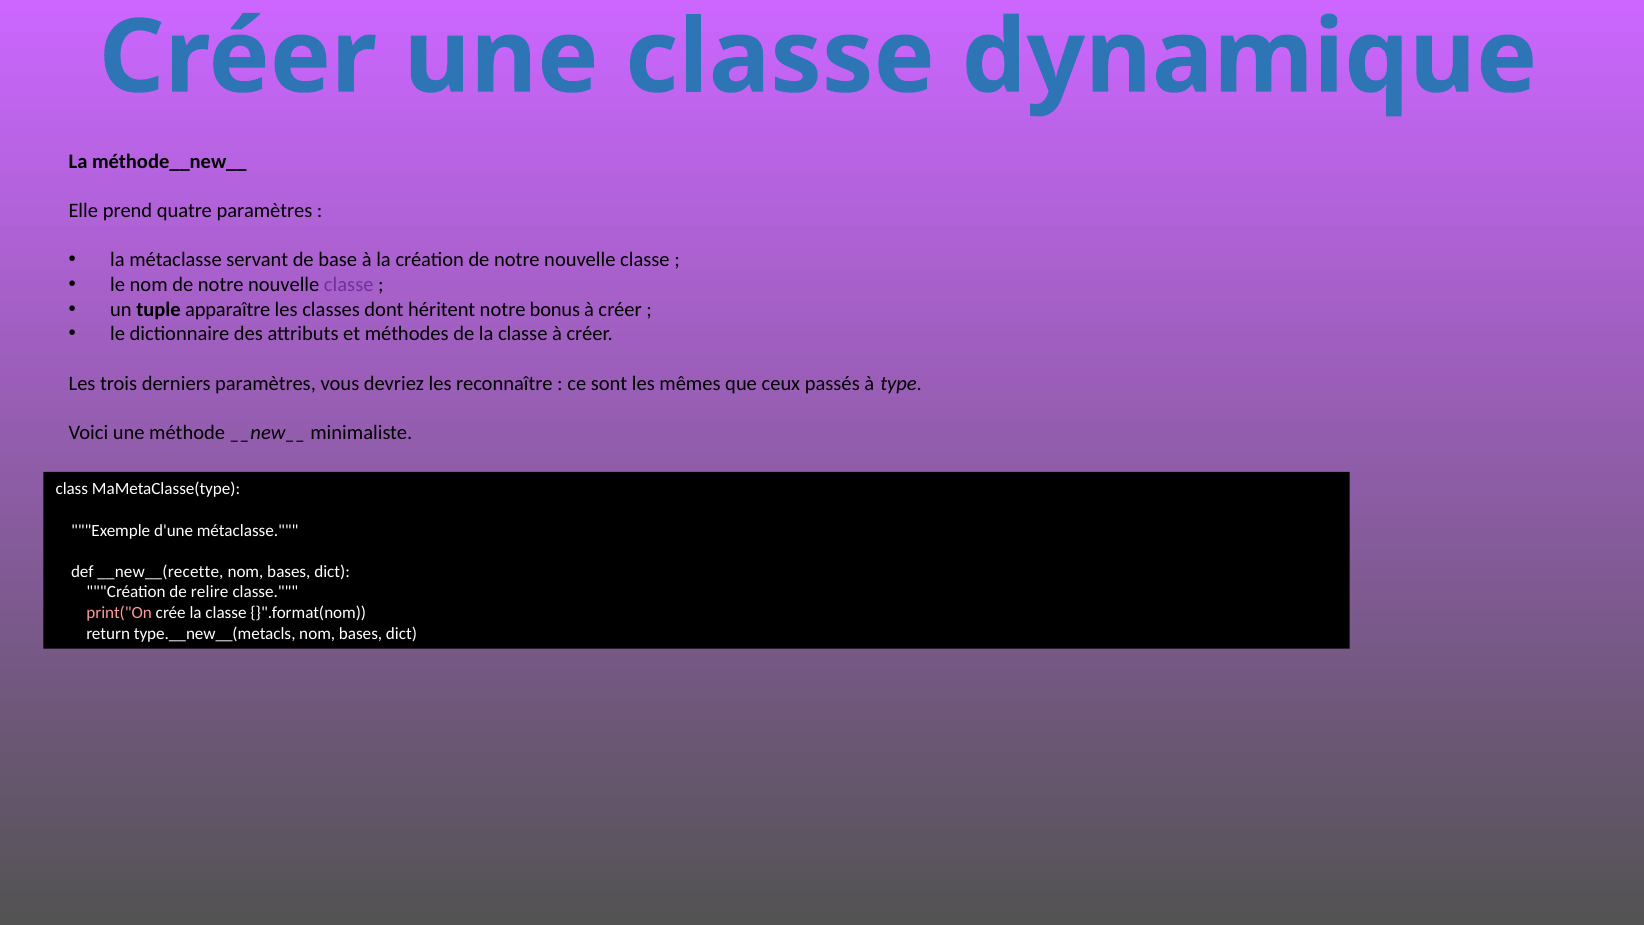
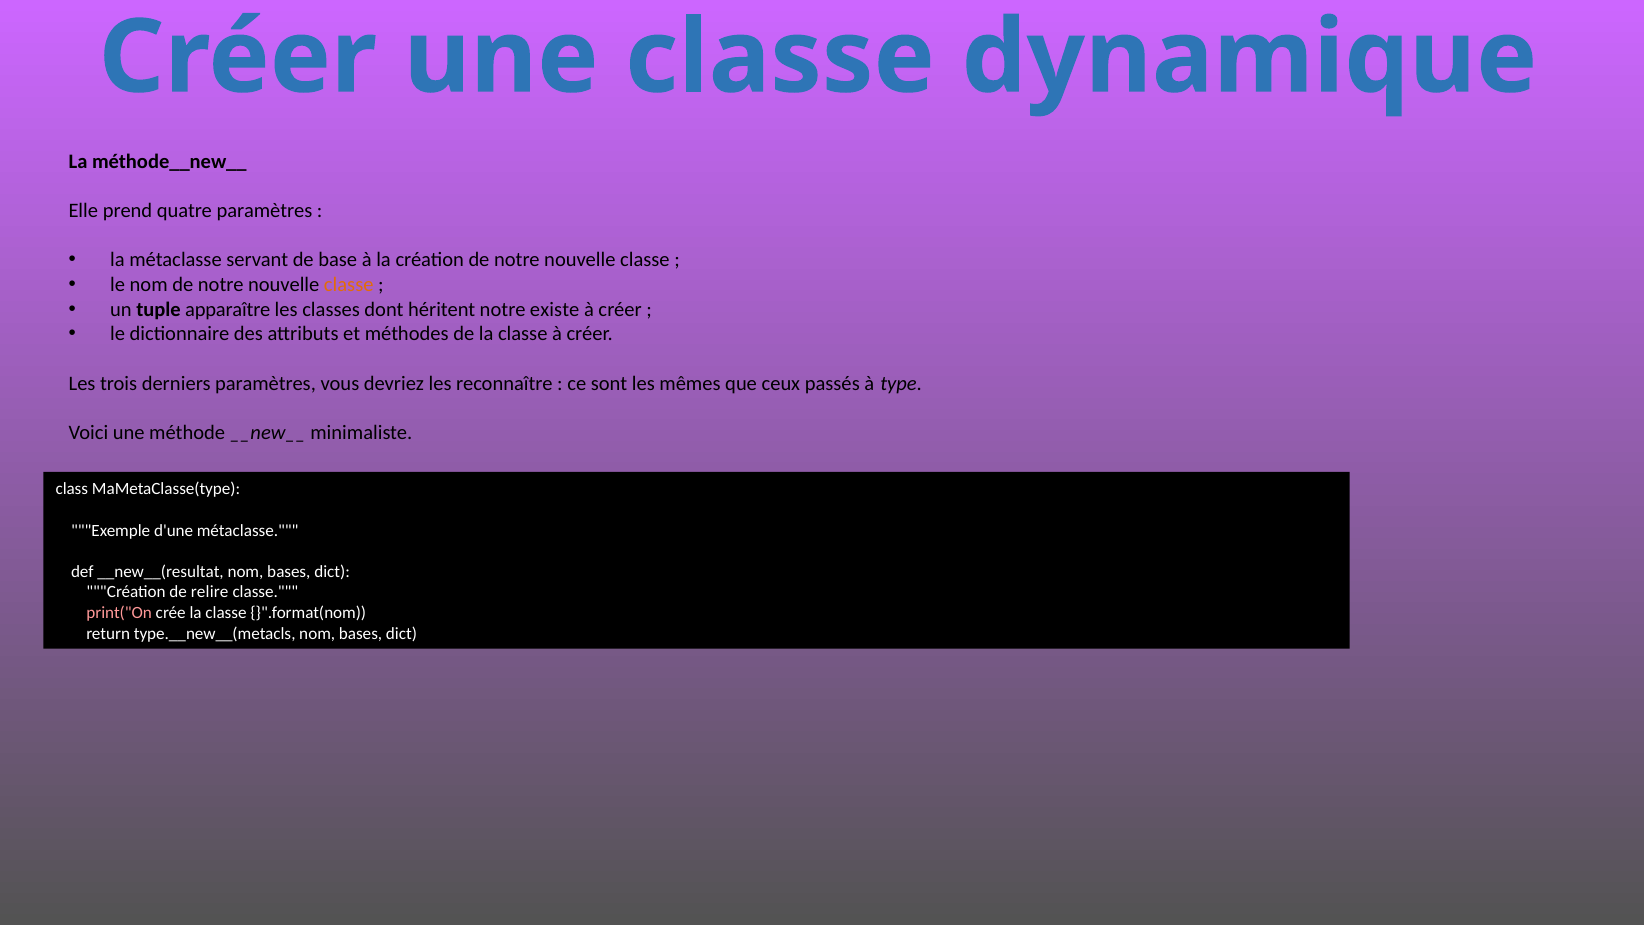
classe colour: purple -> orange (349, 285)
bonus: bonus -> existe (555, 309)
__new__(recette: __new__(recette -> __new__(resultat (161, 572)
